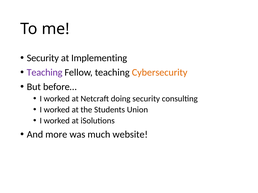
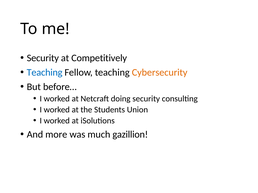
Implementing: Implementing -> Competitively (99, 58)
Teaching colour: purple -> blue (45, 73)
website: website -> gazillion (130, 135)
